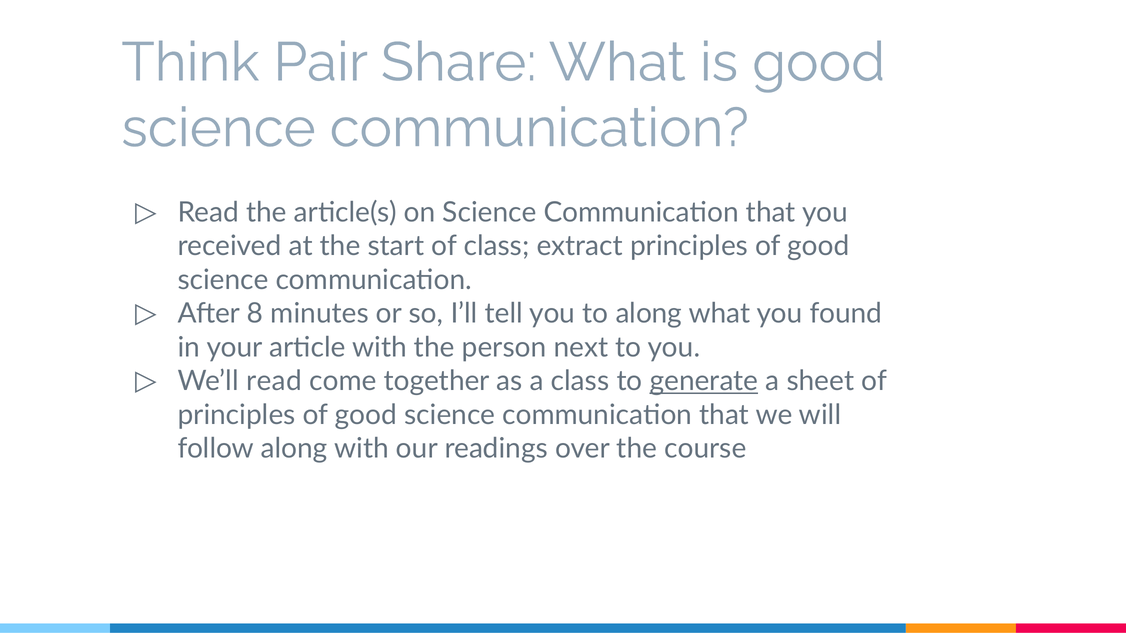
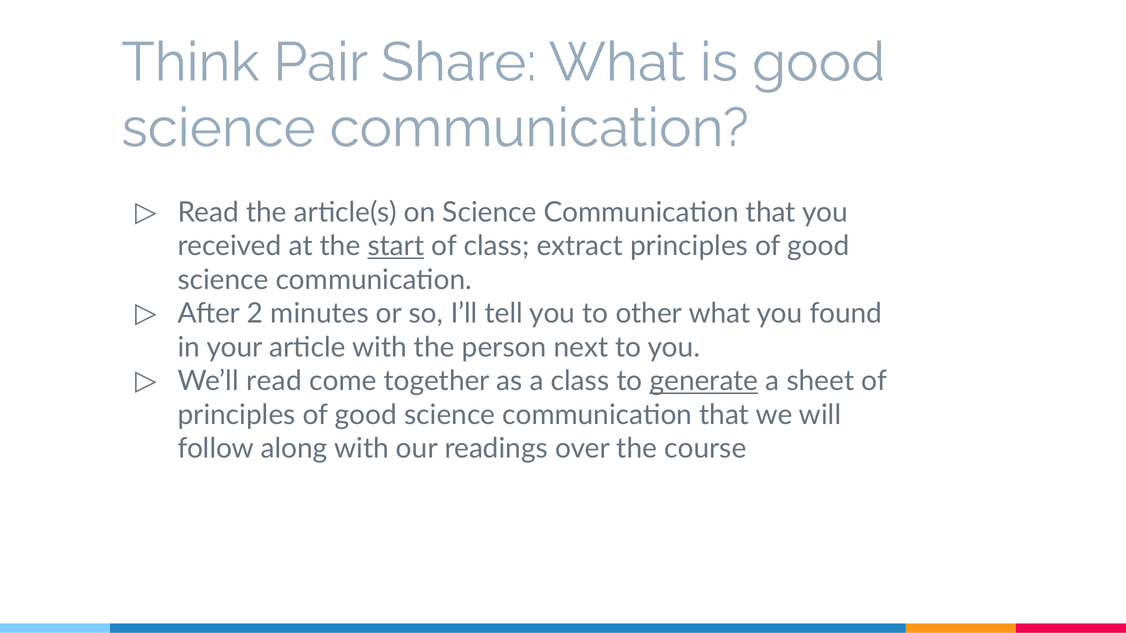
start underline: none -> present (396, 246)
8: 8 -> 2 (255, 314)
to along: along -> other (649, 314)
